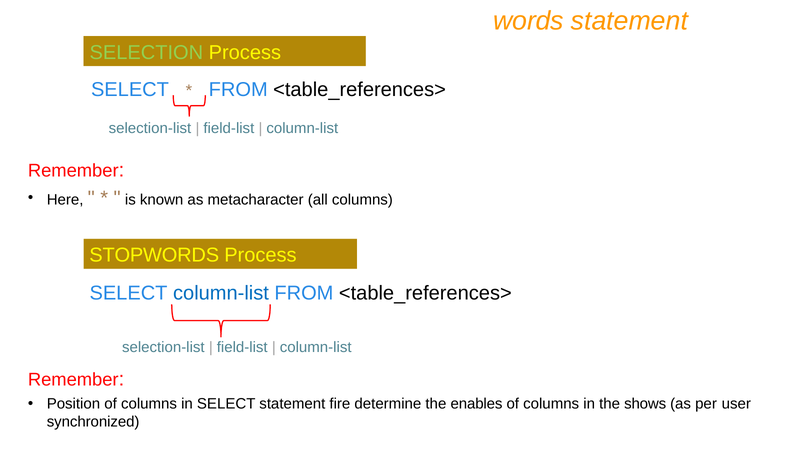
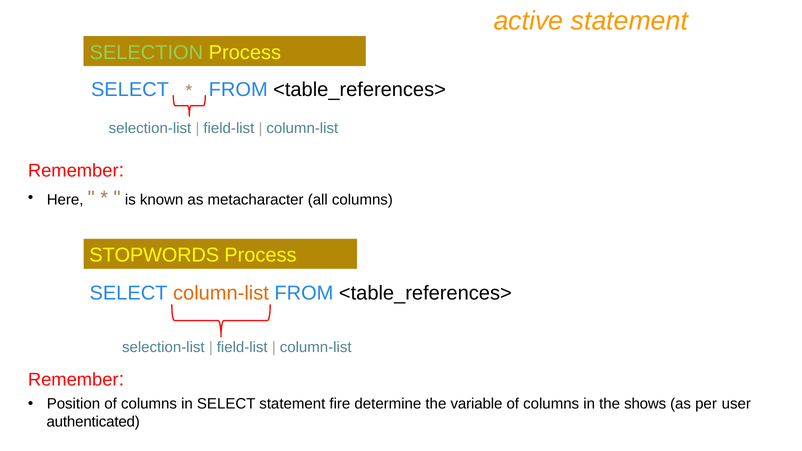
words: words -> active (528, 21)
column-list colour: blue -> orange (221, 293)
enables: enables -> variable (476, 404)
synchronized: synchronized -> authenticated (93, 422)
